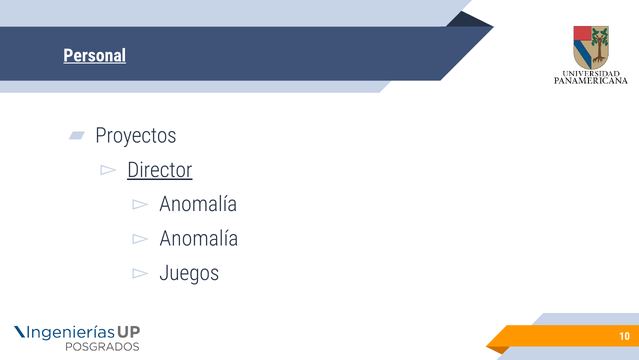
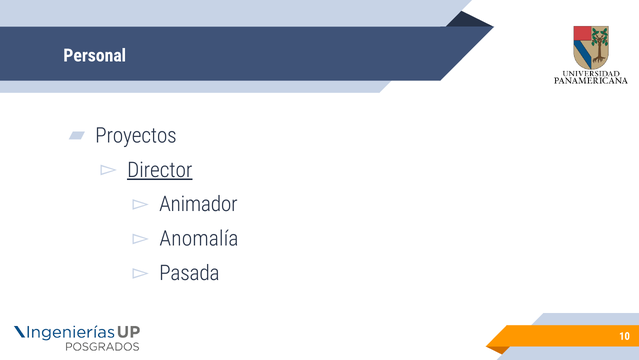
Personal underline: present -> none (95, 55)
Anomalía: Anomalía -> Animador (198, 204)
Juegos: Juegos -> Pasada (189, 273)
